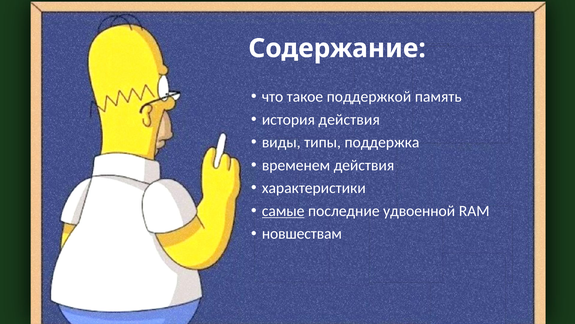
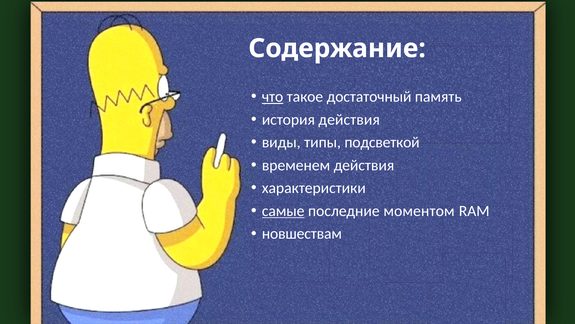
что underline: none -> present (273, 97)
поддержкой: поддержкой -> достаточный (369, 97)
поддержка: поддержка -> подсветкой (382, 142)
удвоенной: удвоенной -> моментом (419, 211)
